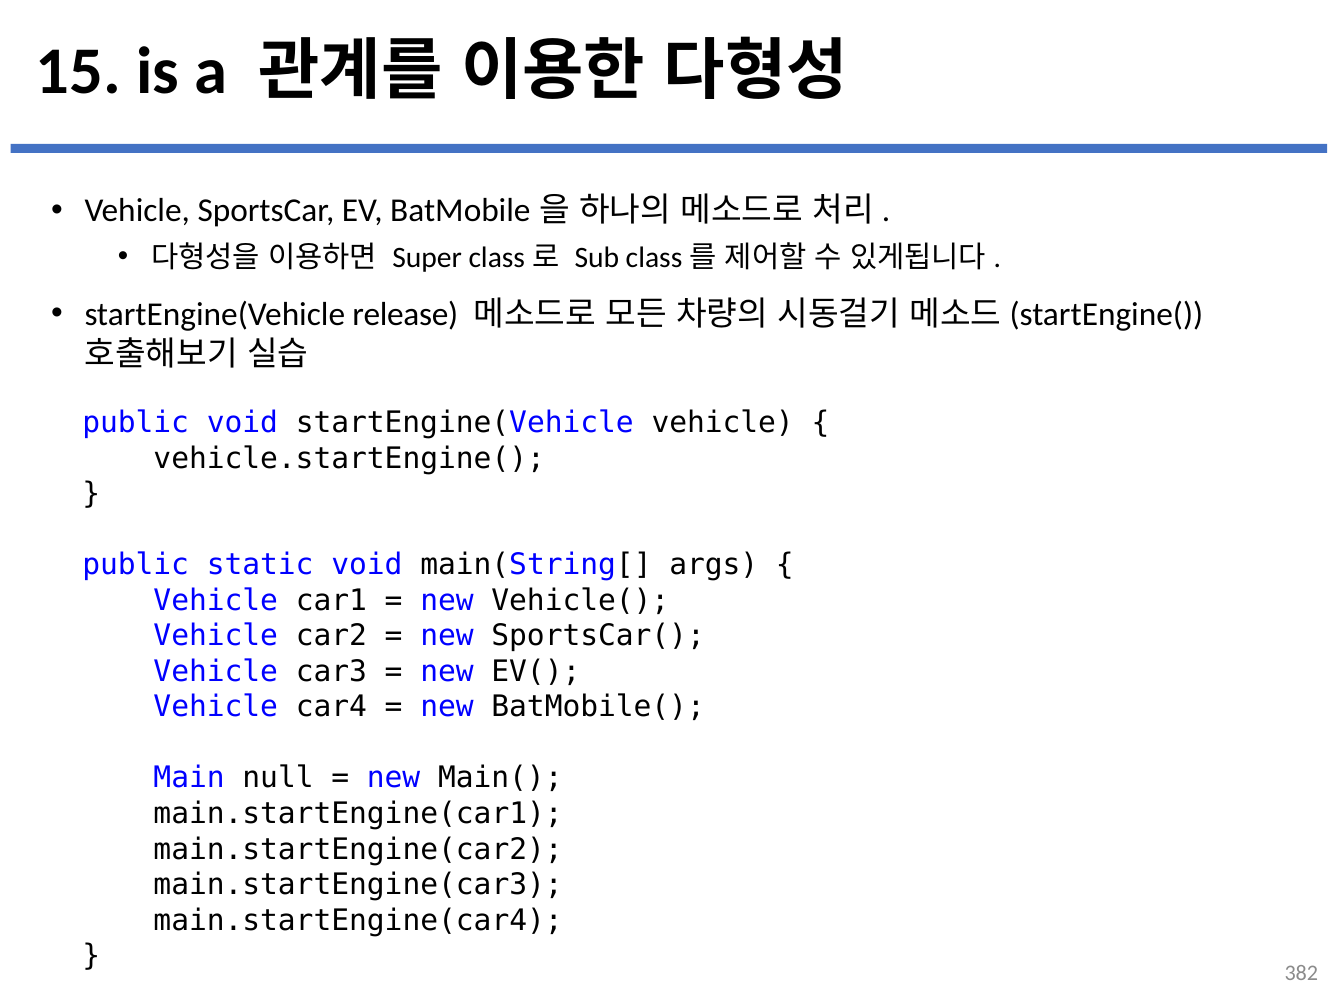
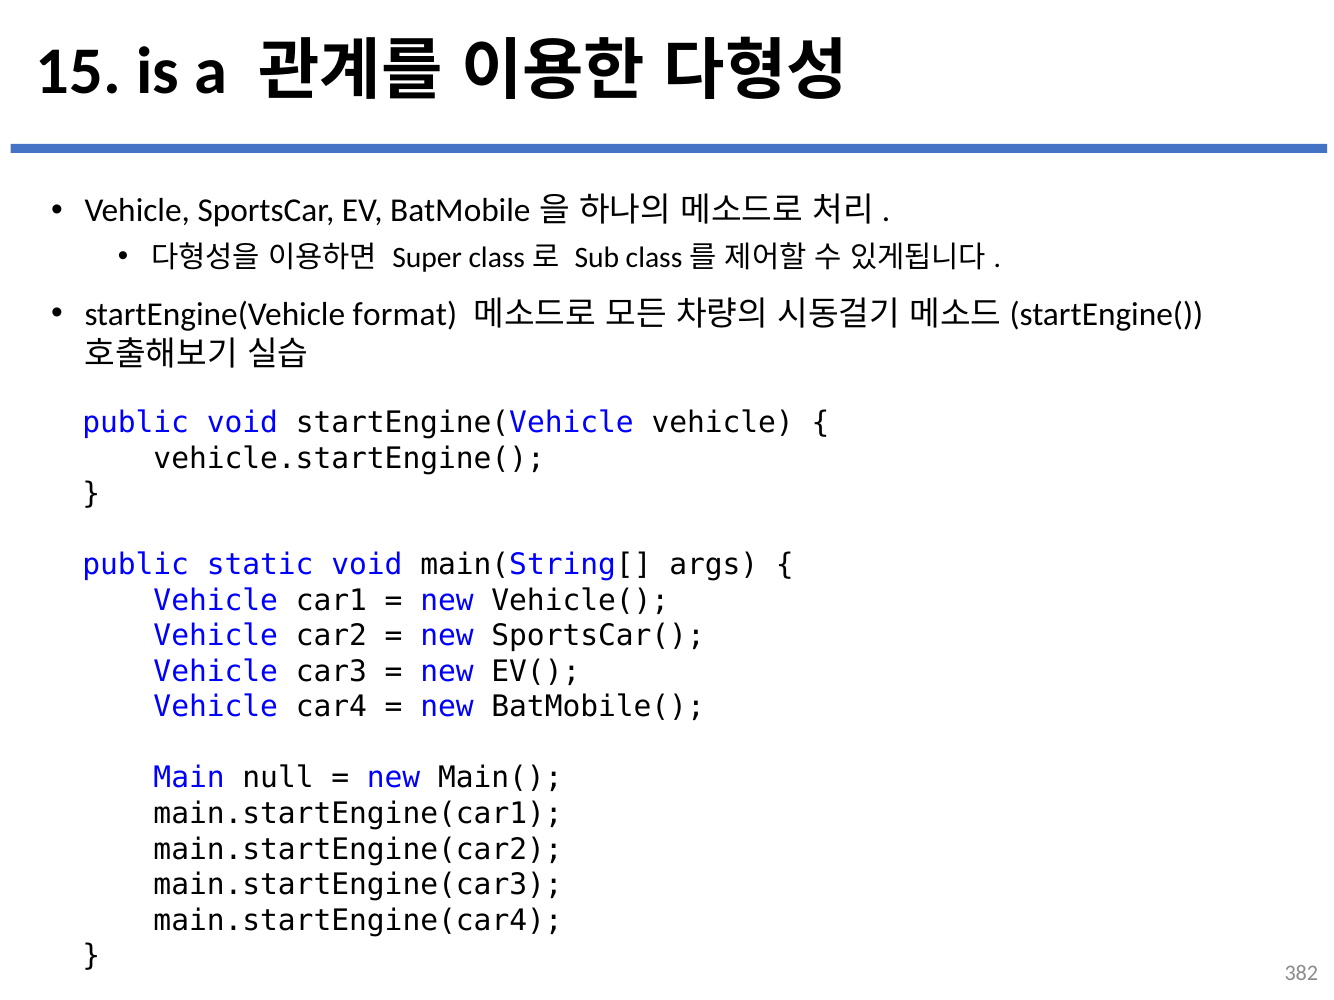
release: release -> format (405, 314)
